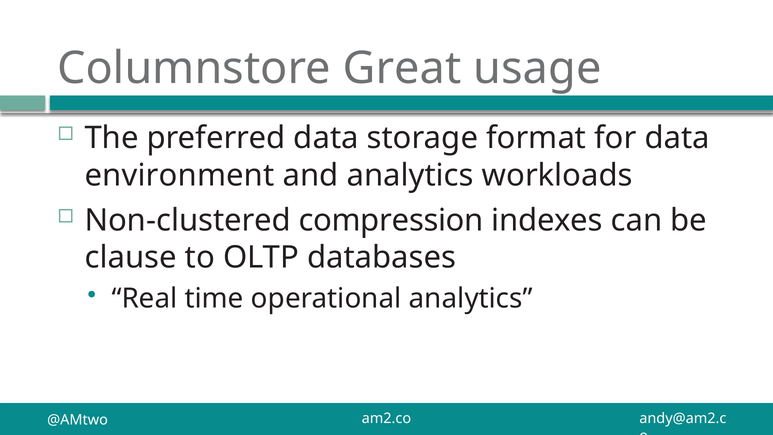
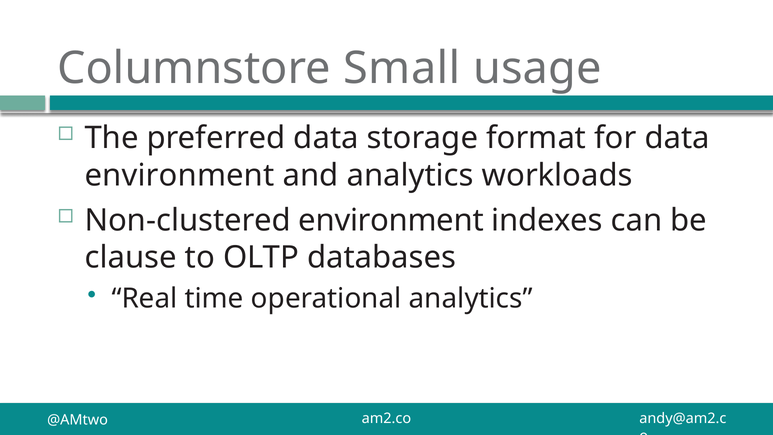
Great: Great -> Small (402, 68)
Non-clustered compression: compression -> environment (391, 220)
